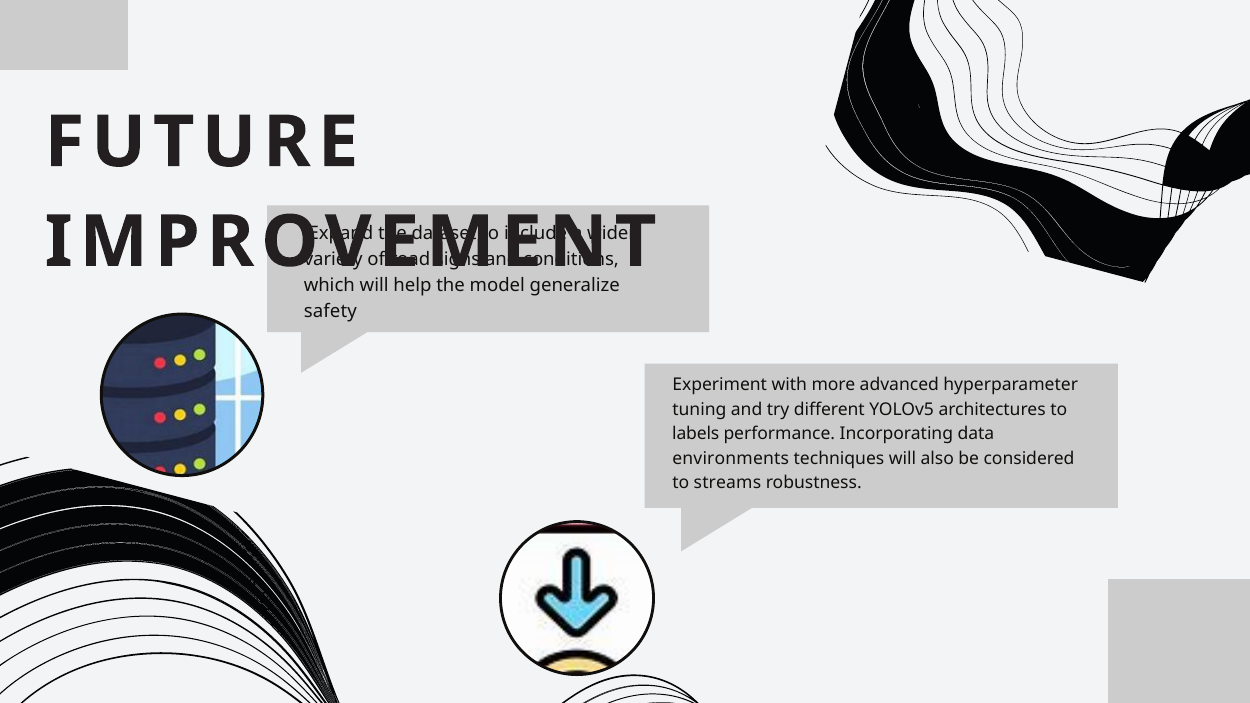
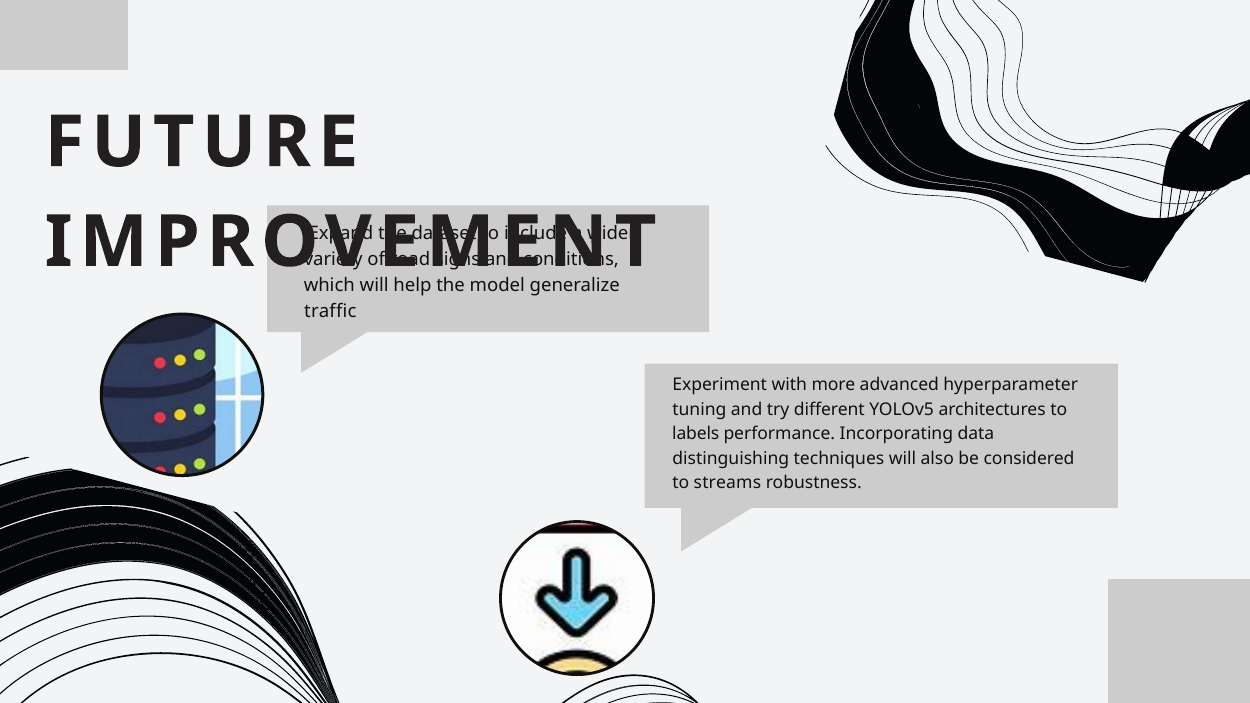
safety: safety -> traffic (330, 311)
environments: environments -> distinguishing (731, 458)
